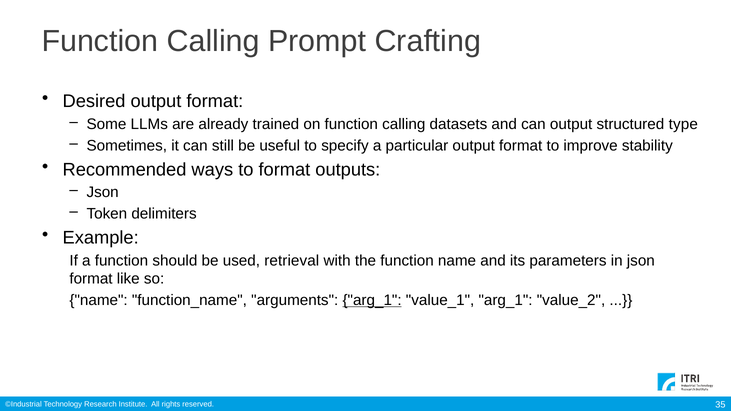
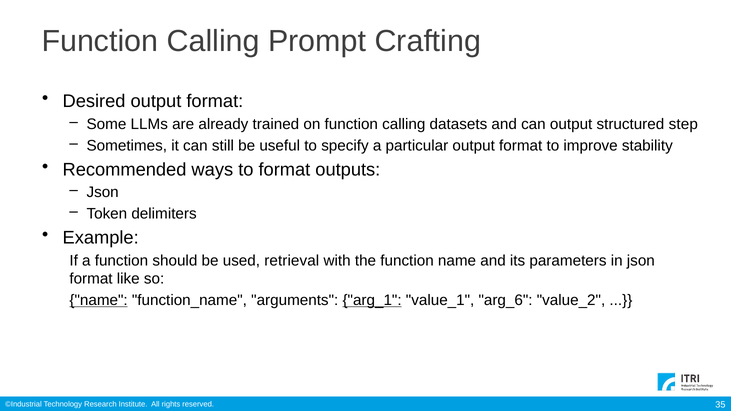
type: type -> step (683, 124)
name underline: none -> present (99, 300)
value_1 arg_1: arg_1 -> arg_6 (506, 300)
